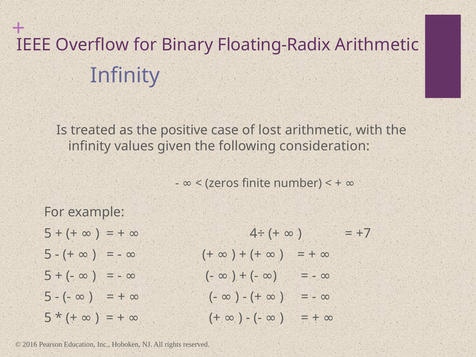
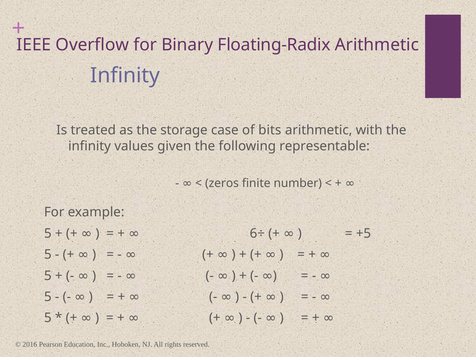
positive: positive -> storage (184, 130)
lost: lost -> bits (270, 130)
consideration: consideration -> representable (325, 146)
4÷: 4÷ -> 6÷ (257, 233)
+7: +7 -> +5 (364, 233)
